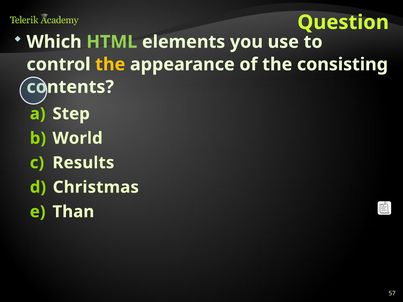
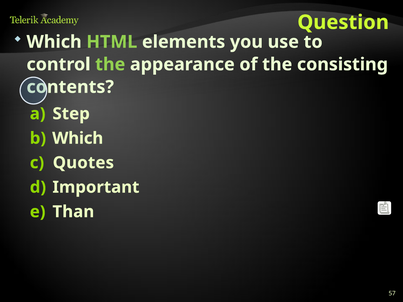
the colour: yellow -> light green (110, 64)
World: World -> Which (78, 138)
Results: Results -> Quotes (83, 163)
Christmas: Christmas -> Important (96, 187)
